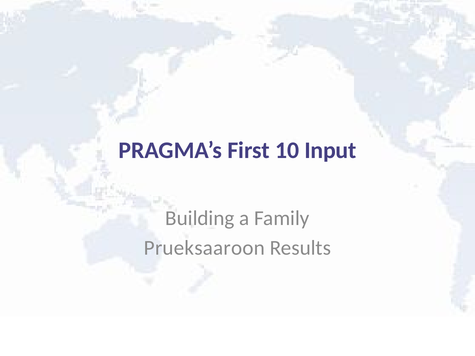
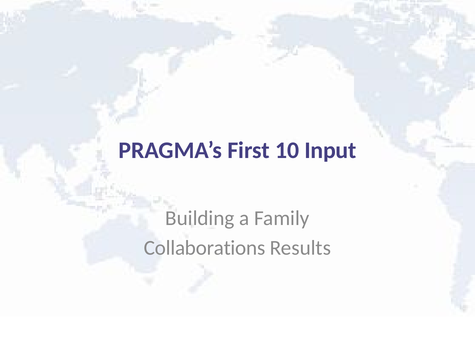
Prueksaaroon: Prueksaaroon -> Collaborations (205, 248)
